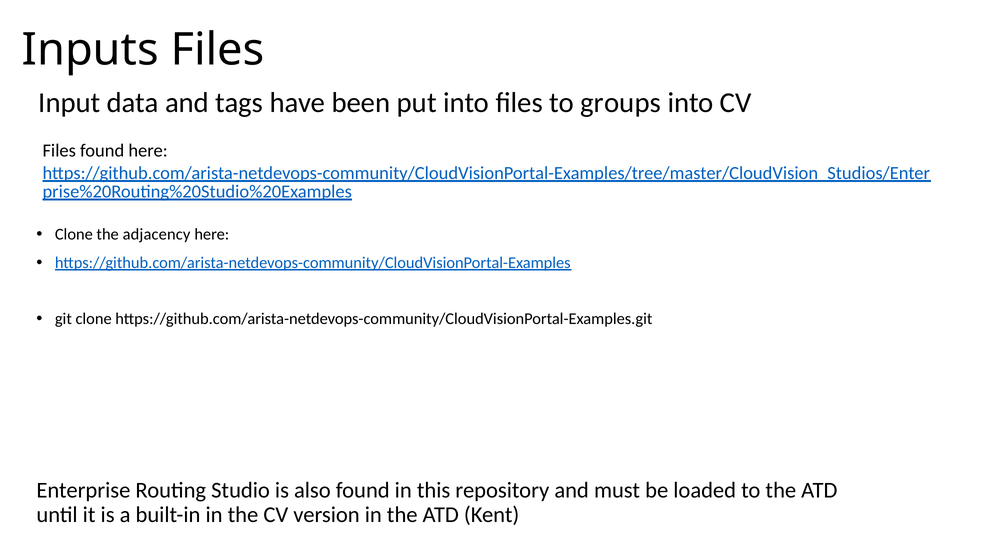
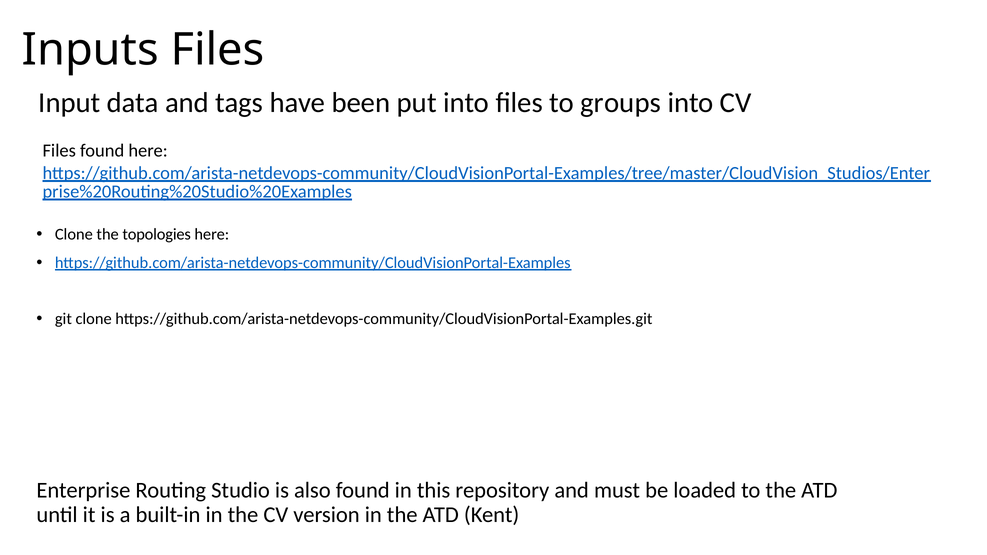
adjacency: adjacency -> topologies (157, 234)
